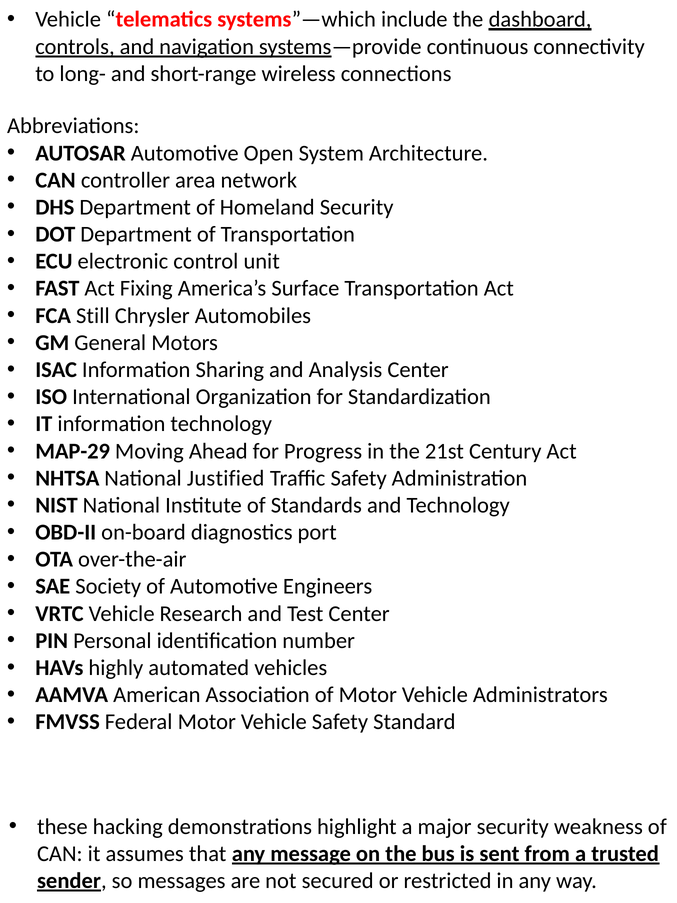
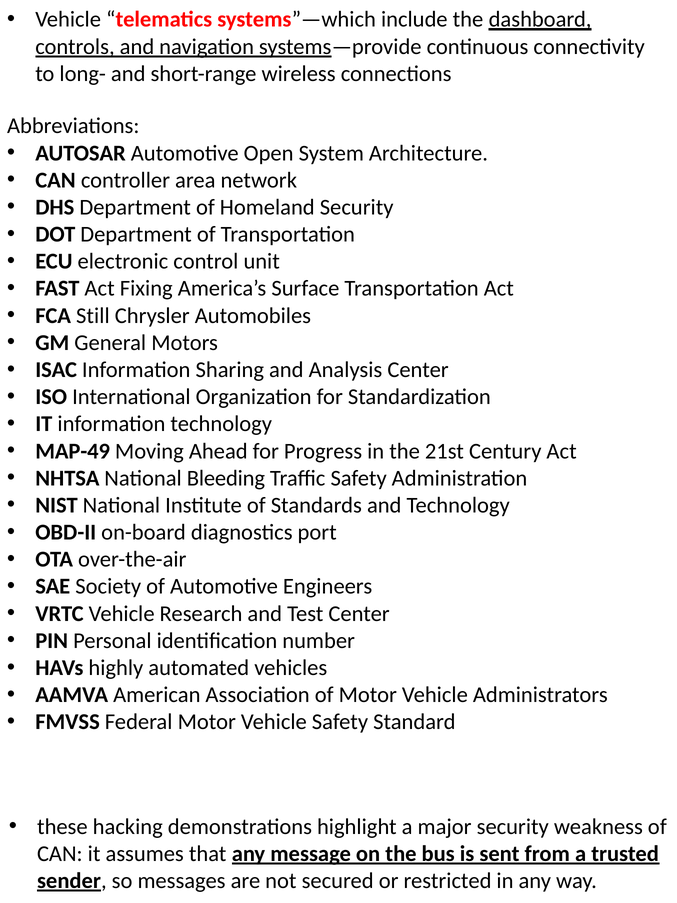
MAP-29: MAP-29 -> MAP-49 (73, 451)
Justified: Justified -> Bleeding (226, 478)
